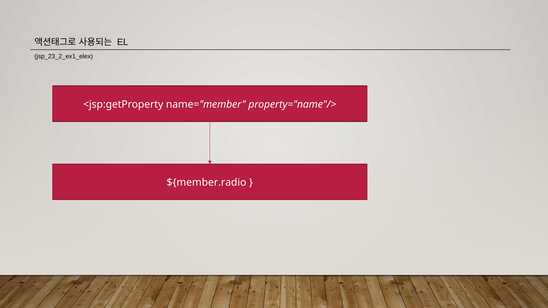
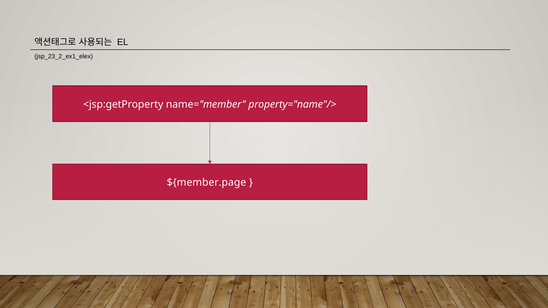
${member.radio: ${member.radio -> ${member.page (206, 183)
